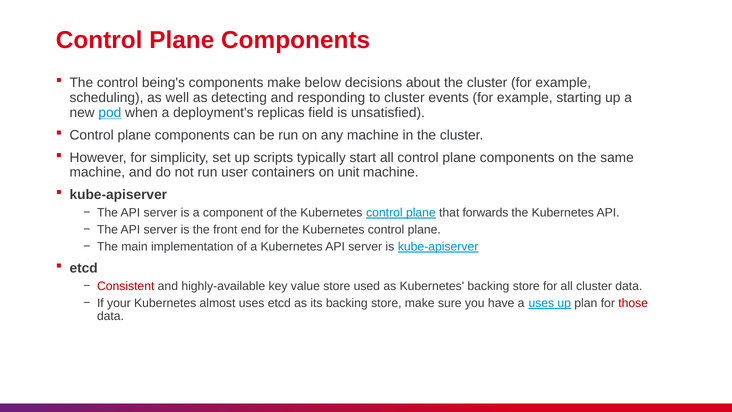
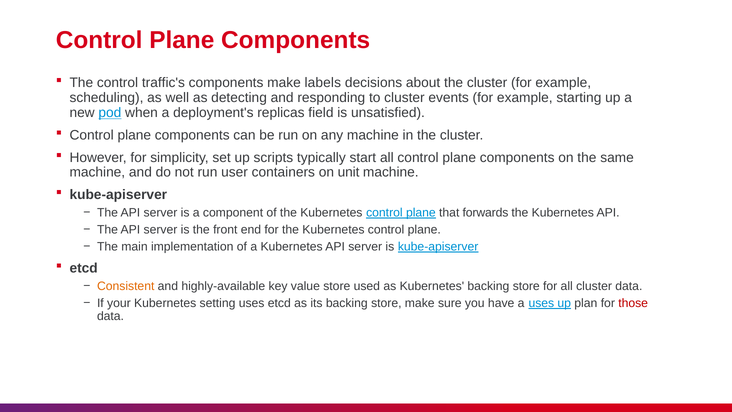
being's: being's -> traffic's (163, 83)
below: below -> labels (323, 83)
Consistent colour: red -> orange (126, 286)
almost: almost -> setting (218, 303)
